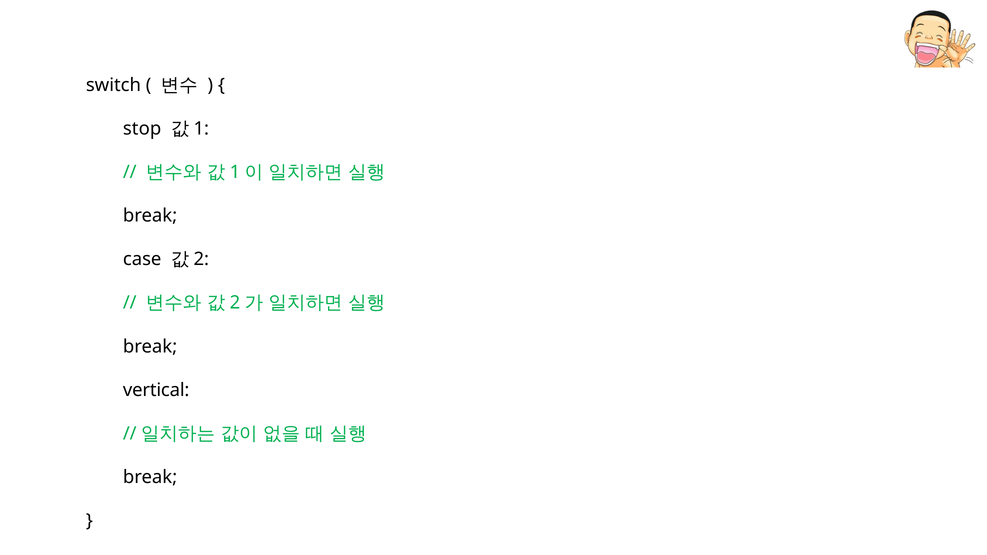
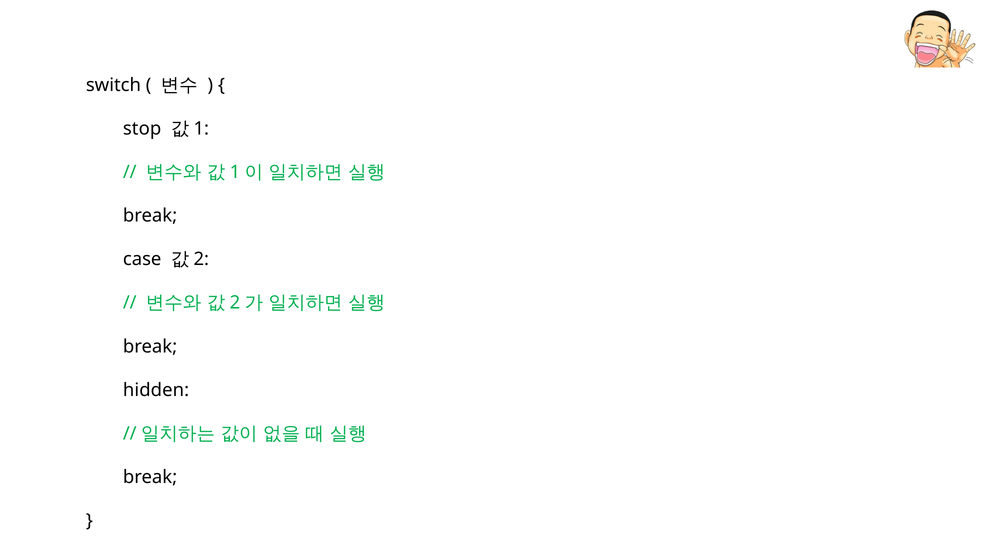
vertical: vertical -> hidden (156, 390)
